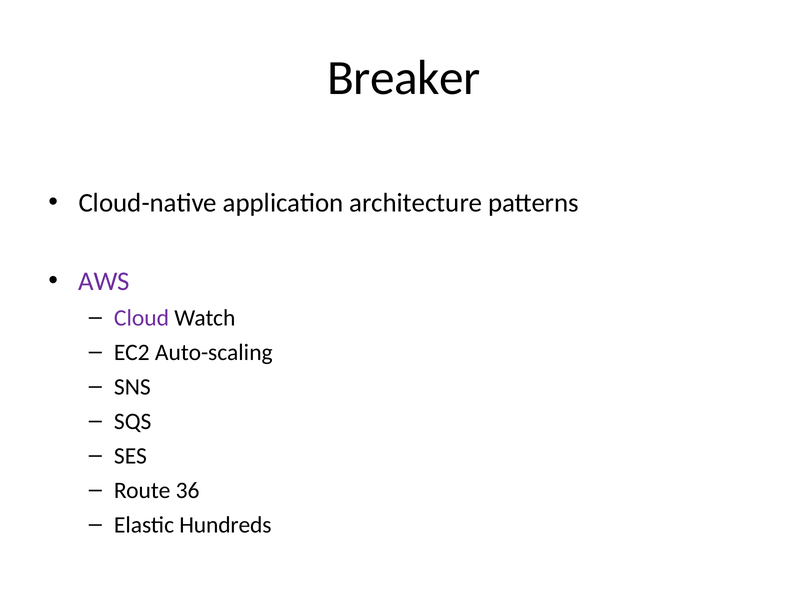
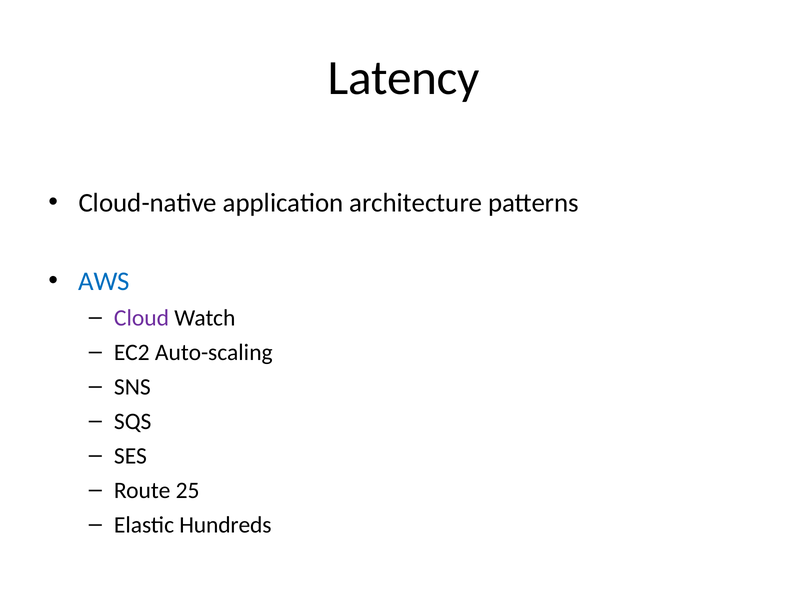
Breaker: Breaker -> Latency (404, 78)
AWS colour: purple -> blue (104, 282)
36: 36 -> 25 (188, 491)
